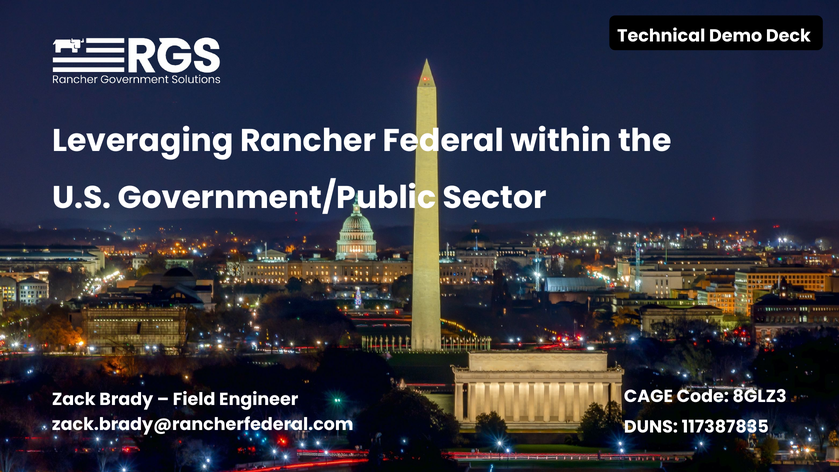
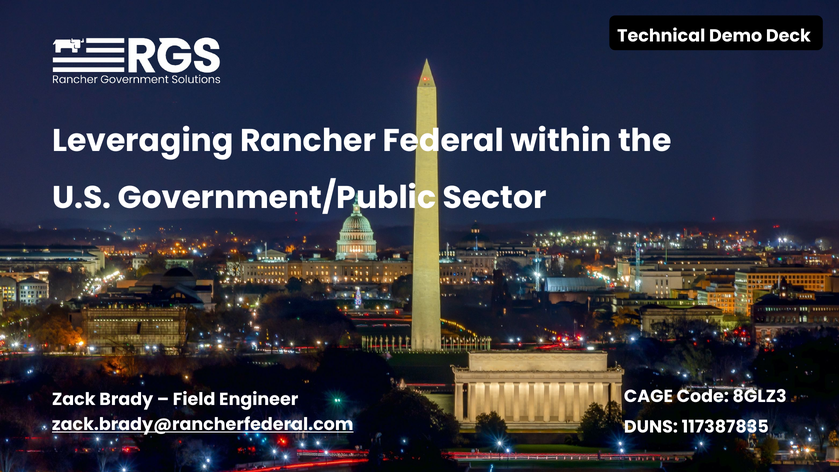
zack.brady@rancherfederal.com underline: none -> present (203, 424)
